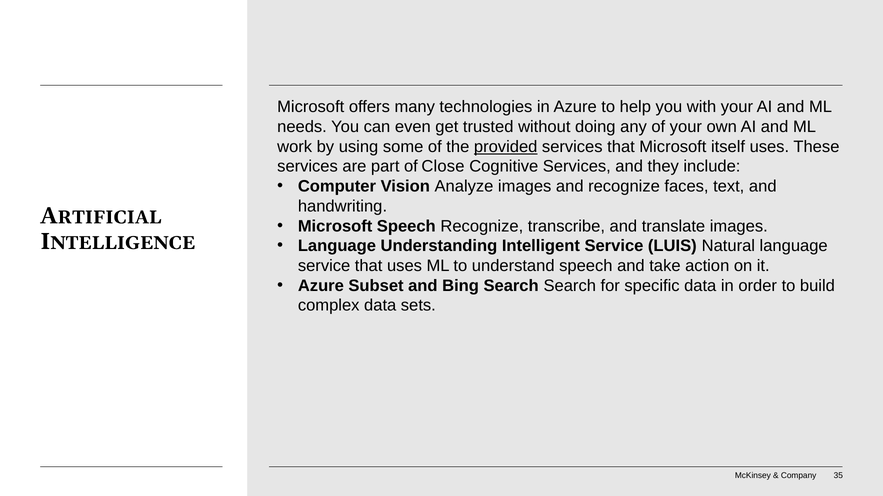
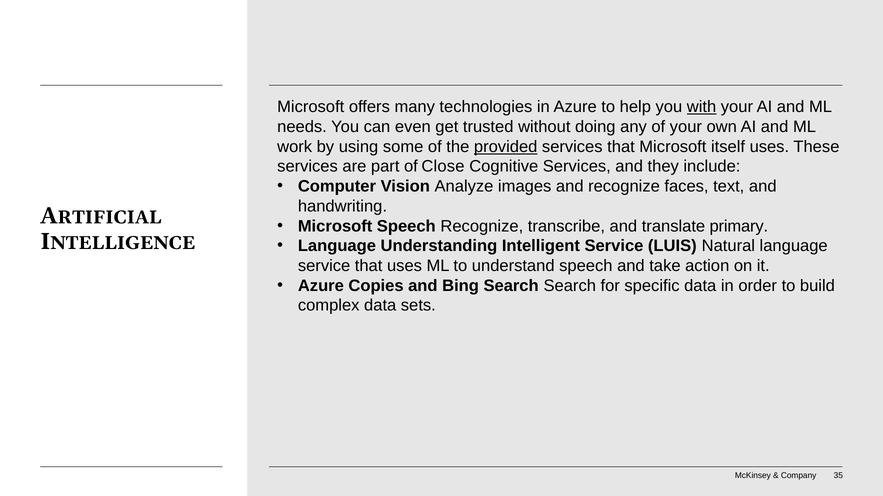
with underline: none -> present (702, 107)
translate images: images -> primary (739, 226)
Subset: Subset -> Copies (376, 286)
